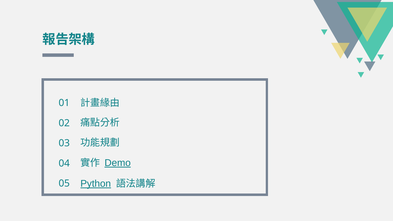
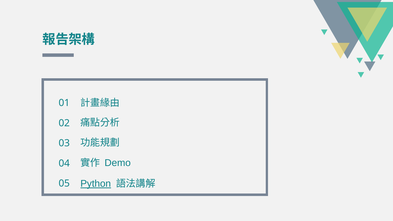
Demo underline: present -> none (118, 163)
